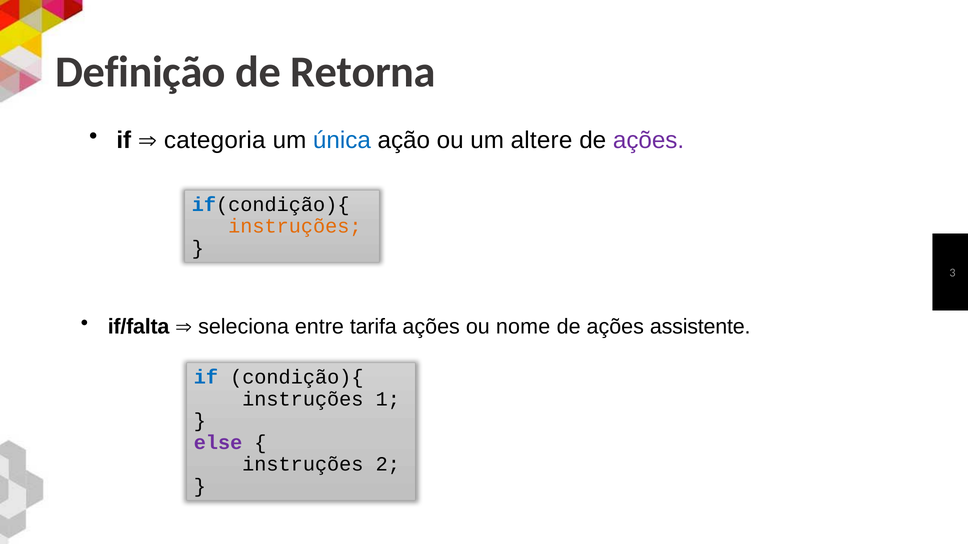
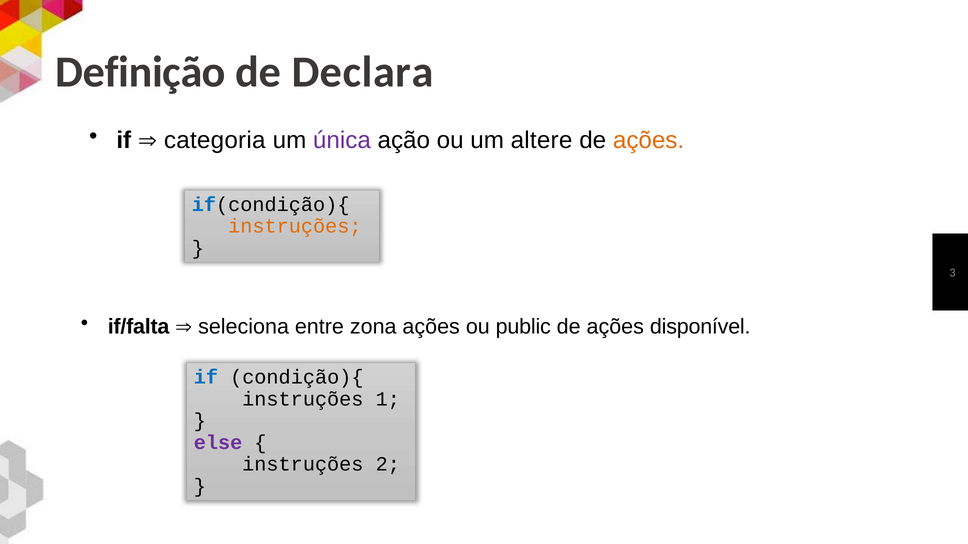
Retorna: Retorna -> Declara (363, 72)
única colour: blue -> purple (342, 140)
ações colour: purple -> orange (649, 140)
tarifa: tarifa -> zona (373, 327)
nome: nome -> public (523, 327)
assistente: assistente -> disponível (700, 327)
